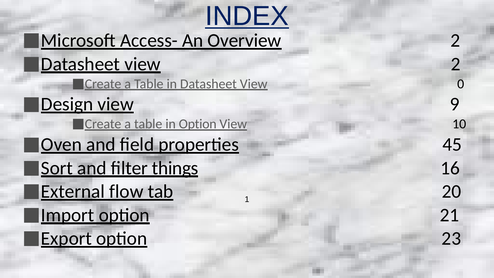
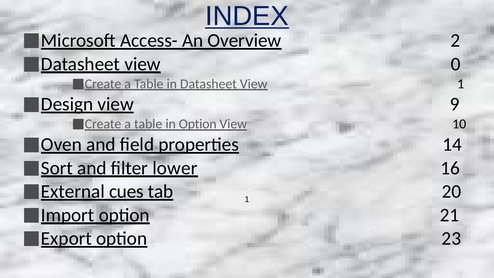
view 2: 2 -> 0 (456, 64)
View 0: 0 -> 1 (461, 84)
45: 45 -> 14 (452, 145)
things: things -> lower (175, 168)
flow: flow -> cues (126, 191)
